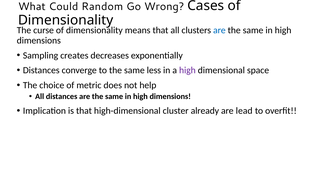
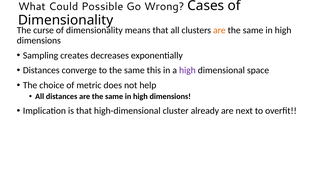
Random: Random -> Possible (102, 7)
are colour: blue -> orange (219, 30)
less: less -> this (154, 71)
lead: lead -> next (244, 111)
